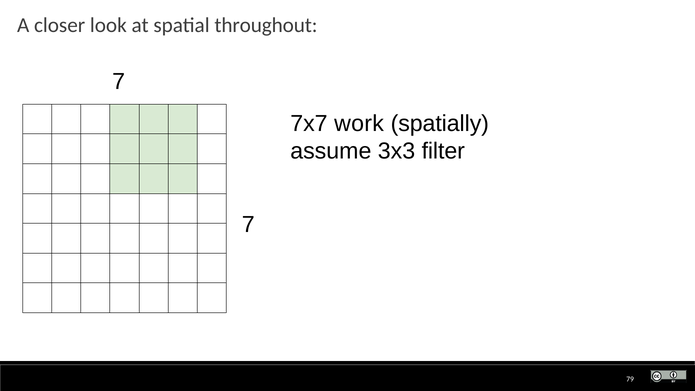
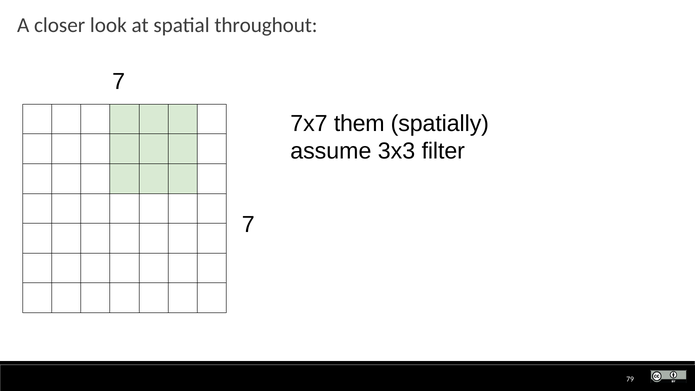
work: work -> them (359, 124)
